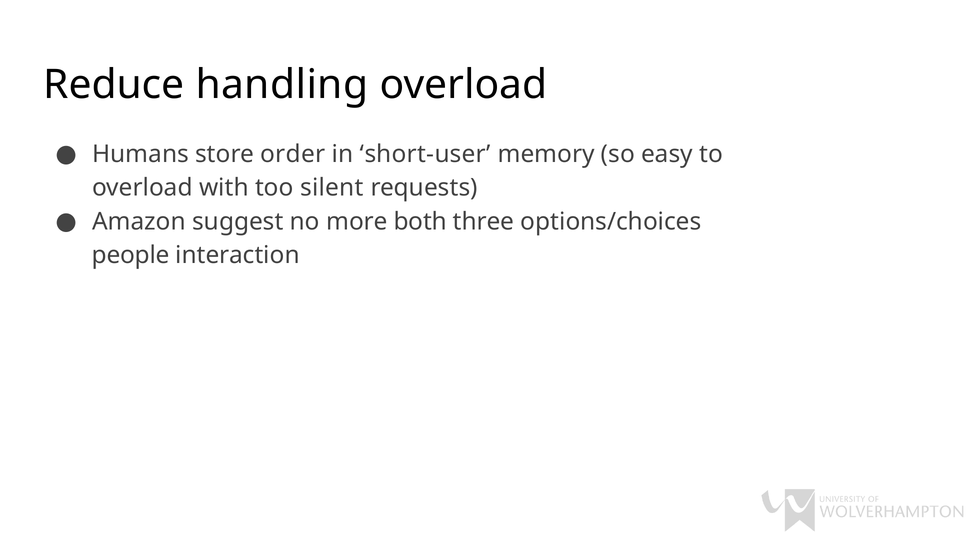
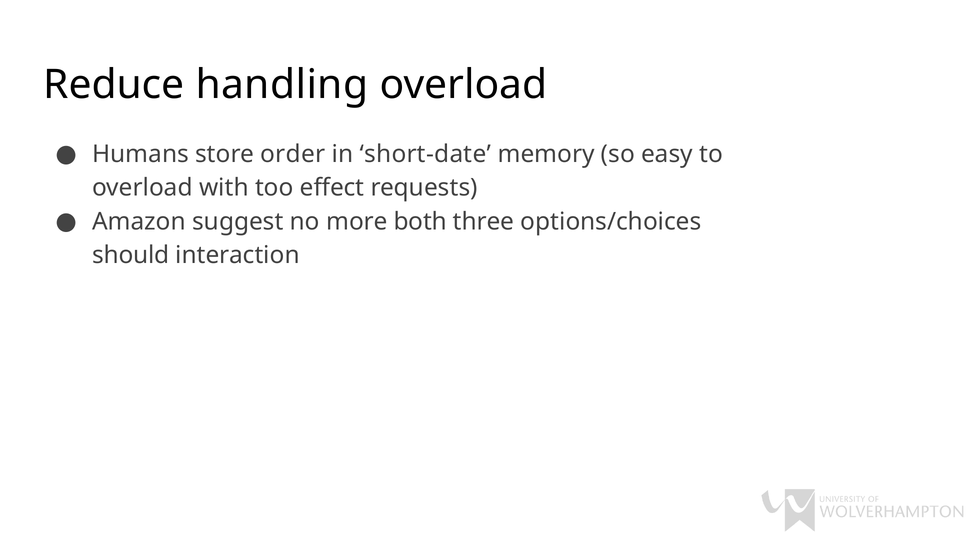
short-user: short-user -> short-date (425, 154)
silent: silent -> effect (332, 188)
people: people -> should (131, 256)
